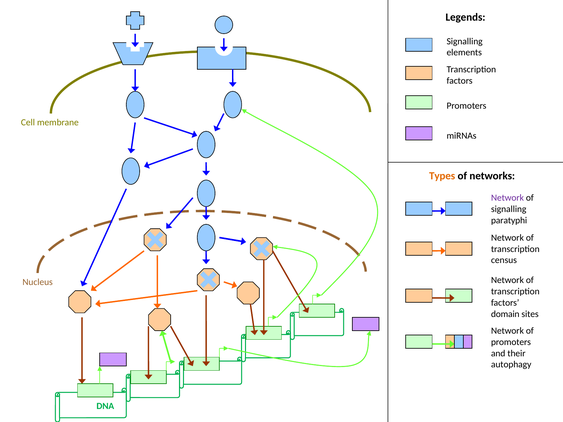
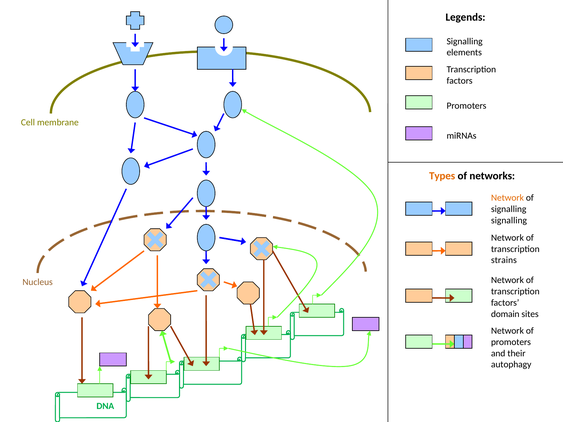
Network colour: purple -> orange (507, 198)
paratyphi: paratyphi -> signalling (509, 220)
census: census -> strains (504, 260)
